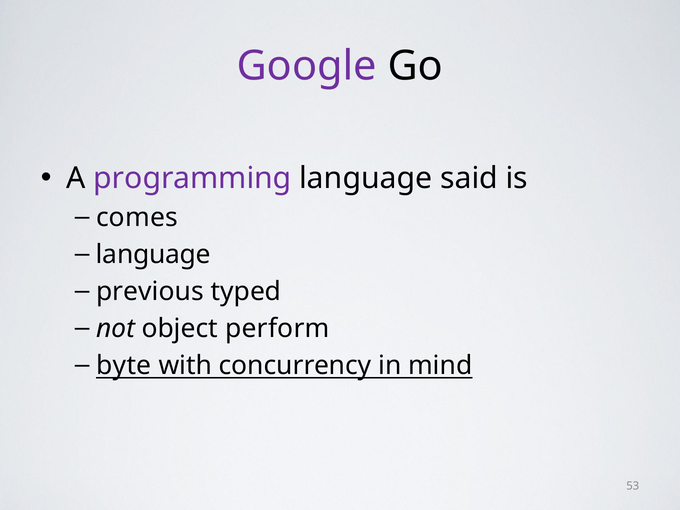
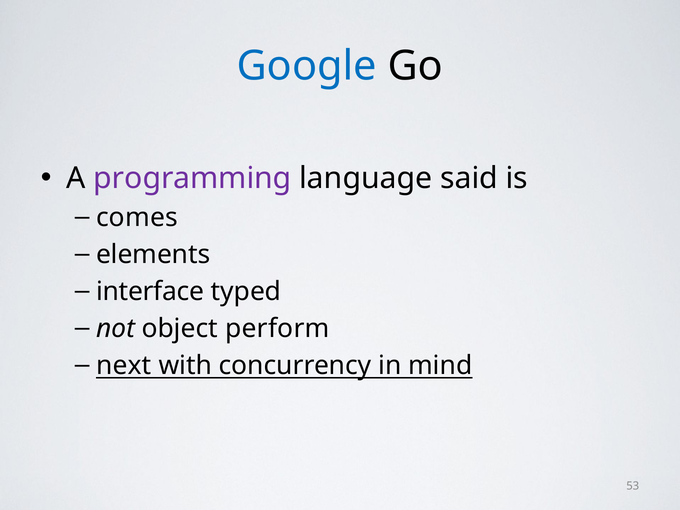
Google colour: purple -> blue (307, 66)
language: language -> elements (153, 254)
previous: previous -> interface (150, 291)
byte: byte -> next (124, 365)
